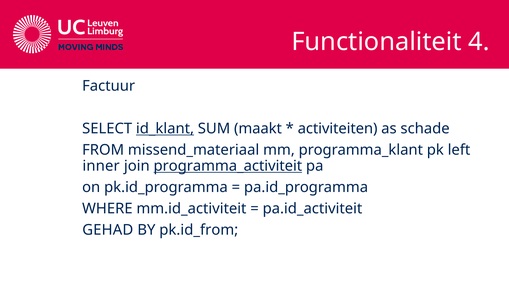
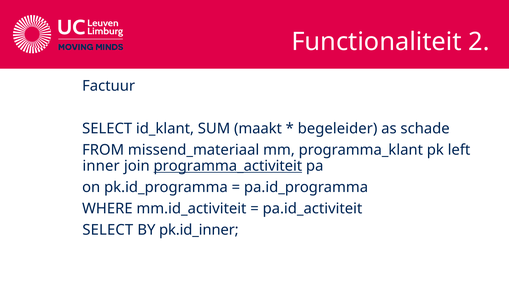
4: 4 -> 2 (479, 42)
id_klant underline: present -> none (165, 129)
activiteiten: activiteiten -> begeleider (338, 129)
GEHAD: GEHAD -> SELECT (108, 230)
pk.id_from: pk.id_from -> pk.id_inner (199, 230)
